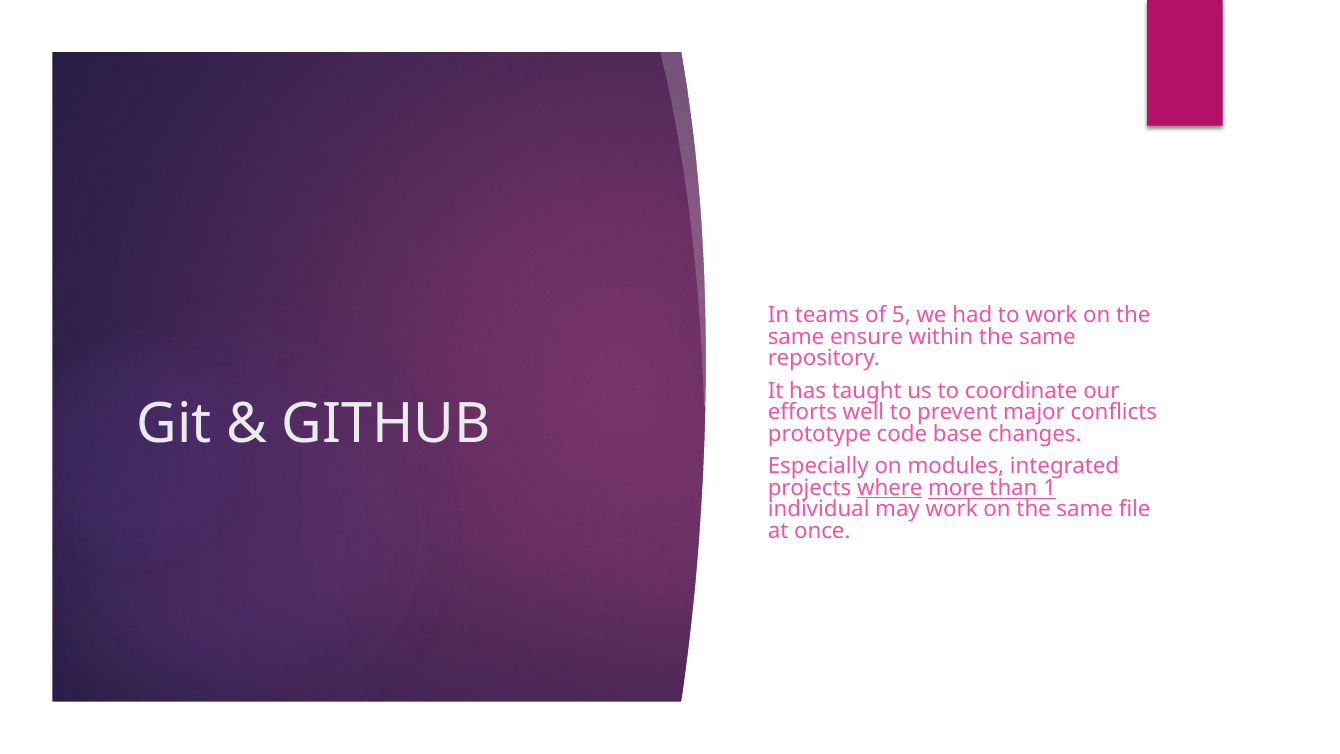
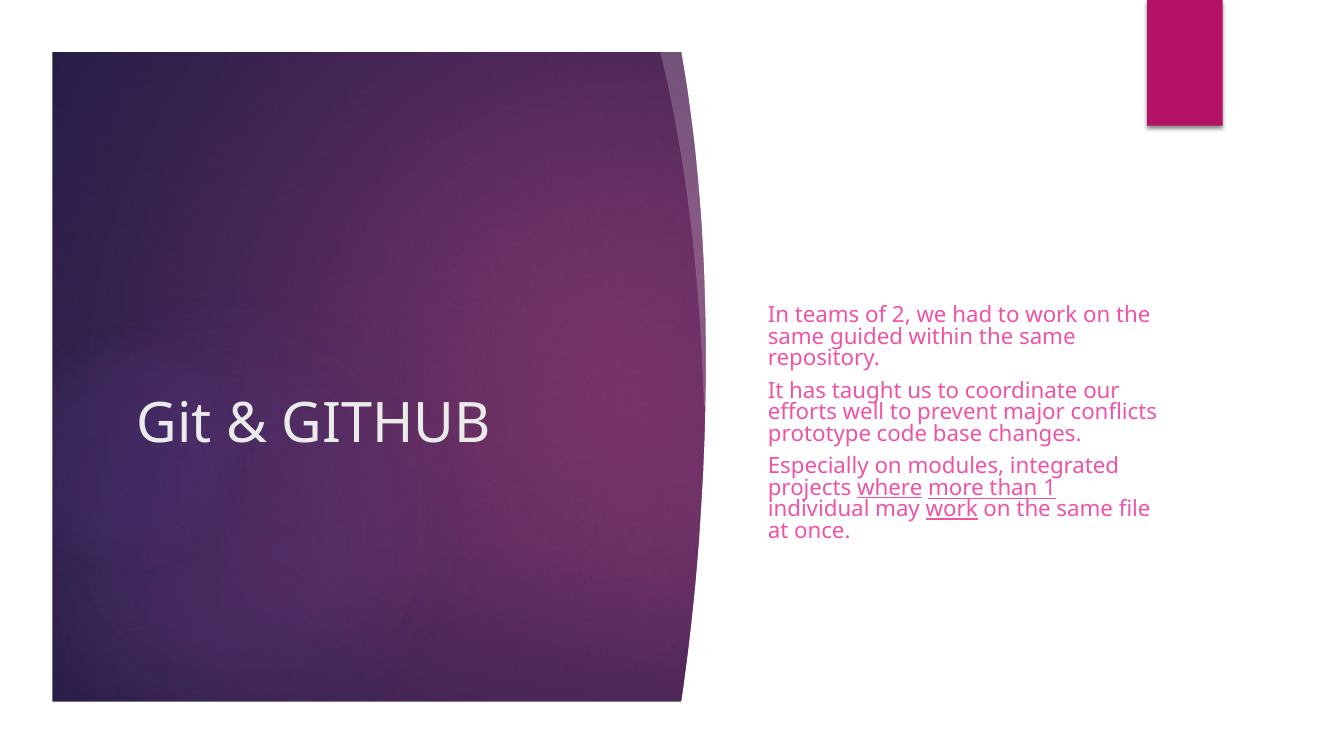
5: 5 -> 2 (901, 315)
ensure: ensure -> guided (867, 337)
work underline: none -> present (952, 509)
